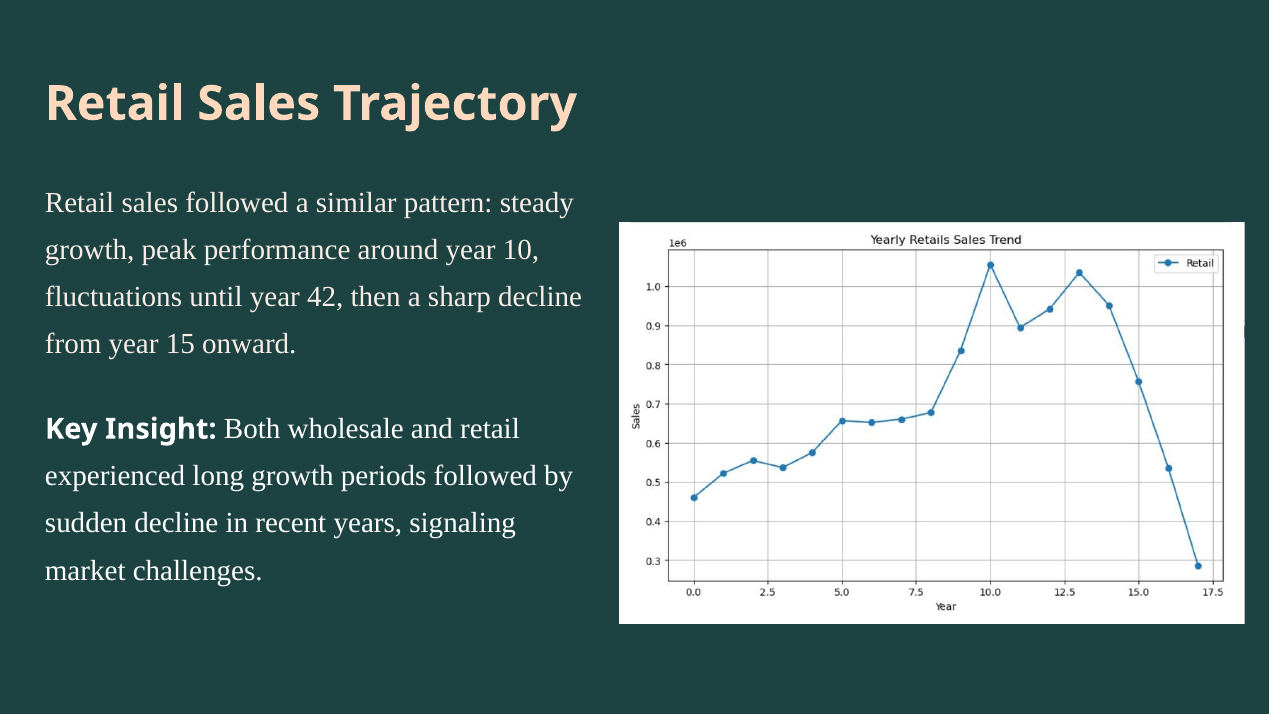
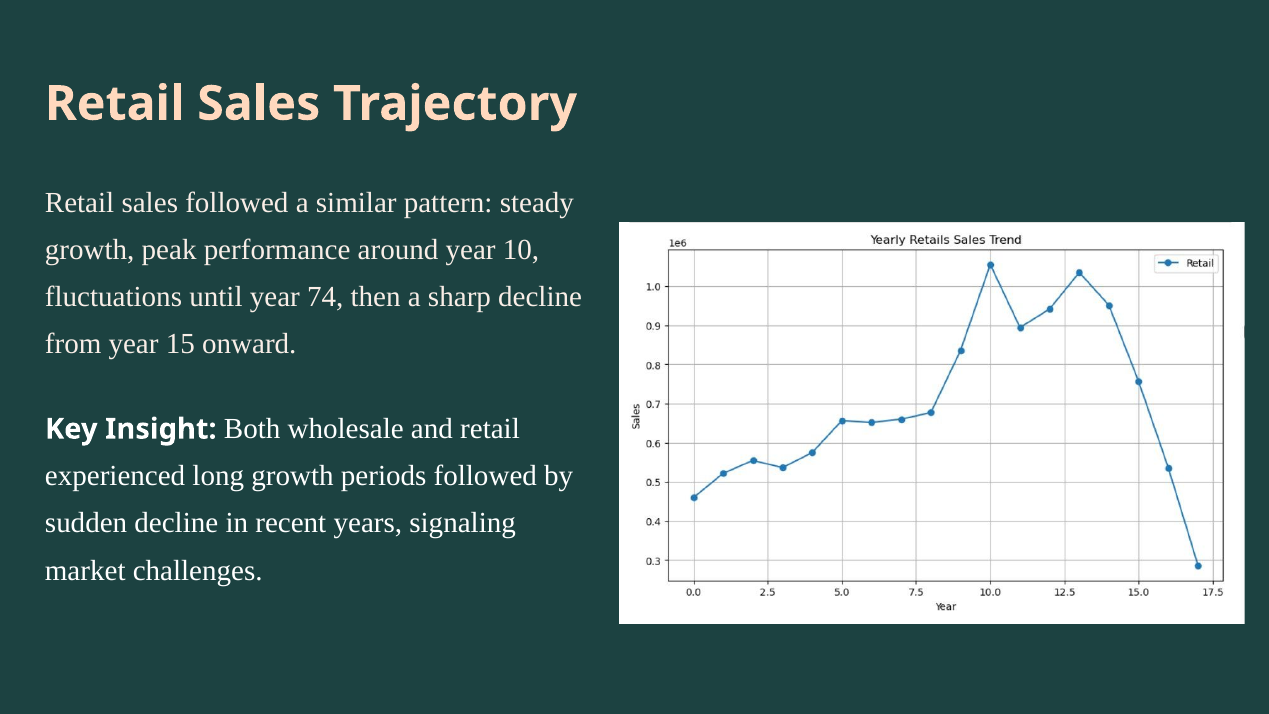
42: 42 -> 74 (325, 297)
